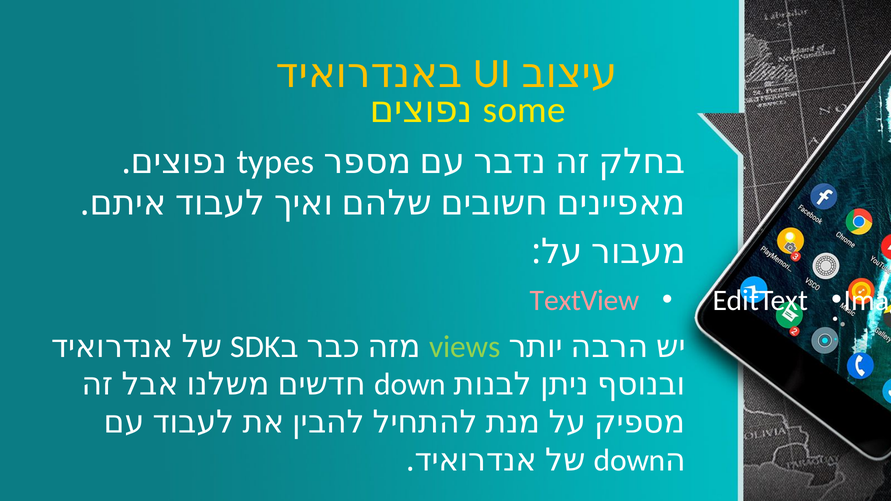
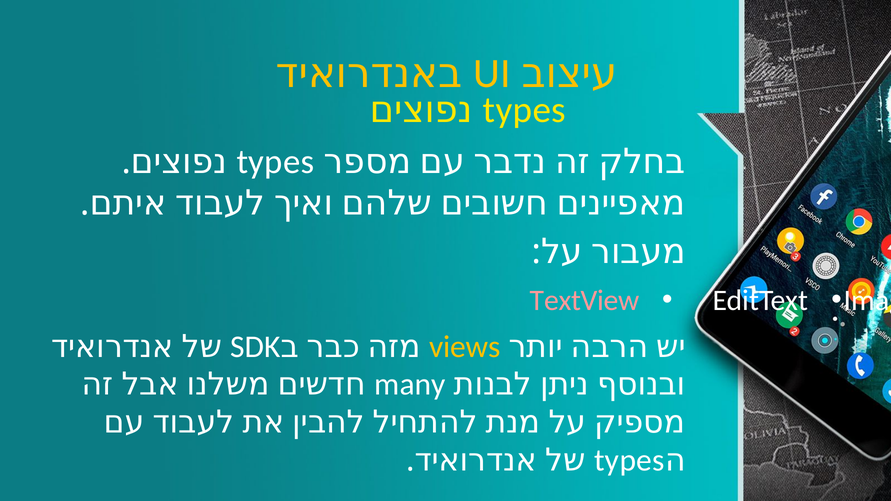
some: some -> types (524, 110)
views colour: light green -> yellow (465, 347)
down: down -> many (410, 385)
down: down -> types (629, 460)
